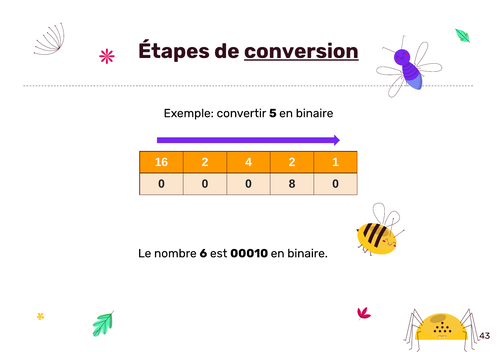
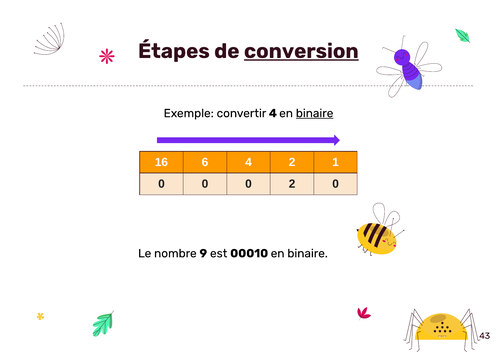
convertir 5: 5 -> 4 (273, 113)
binaire underline: none -> present (315, 113)
16 2: 2 -> 6 (205, 162)
0 8: 8 -> 2 (292, 184)
6: 6 -> 9 (203, 253)
